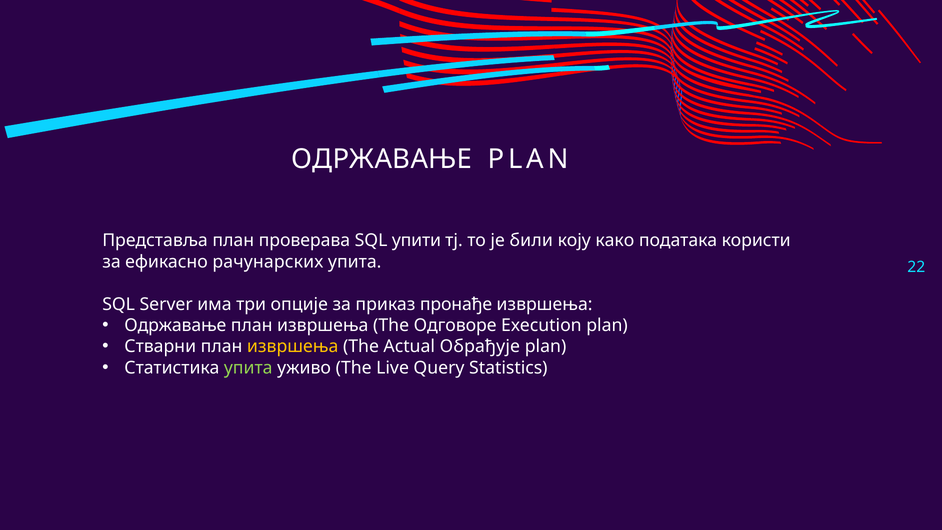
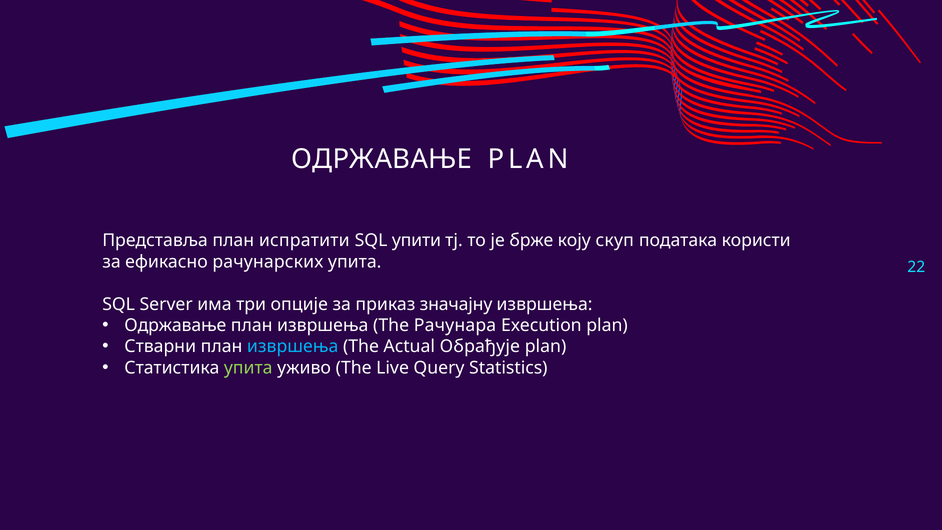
проверава: проверава -> испратити (304, 241)
били: били -> брже (531, 241)
како: како -> скуп (615, 241)
пронађе: пронађе -> значајну (456, 304)
Одговоре: Одговоре -> Рачунара (455, 325)
извршења colour: yellow -> light blue (293, 347)
